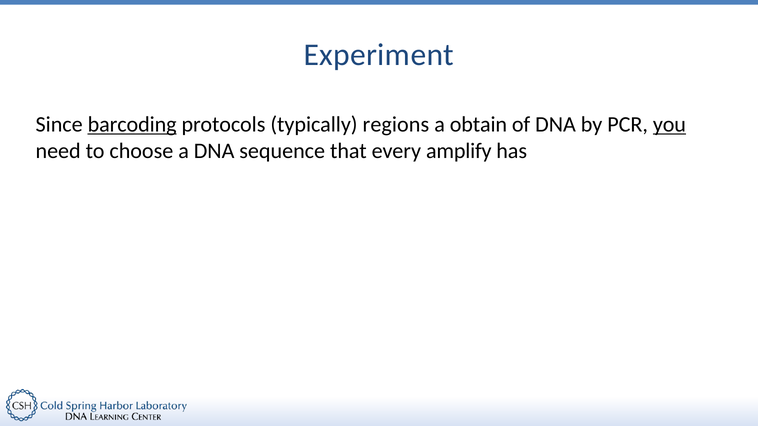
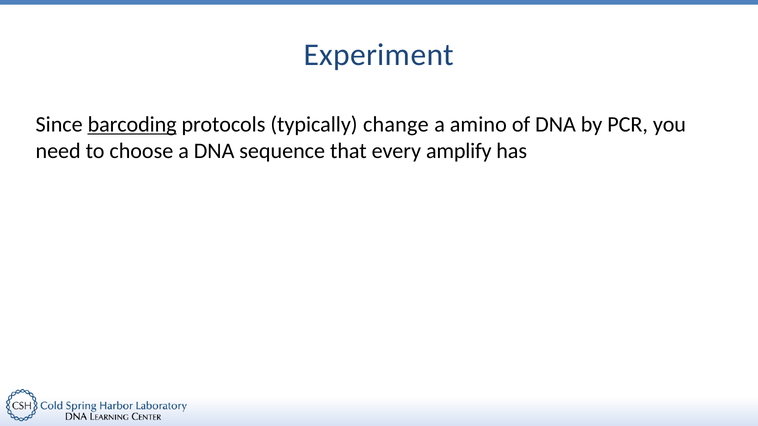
regions: regions -> change (396, 125)
obtain: obtain -> amino (478, 125)
you underline: present -> none (669, 125)
